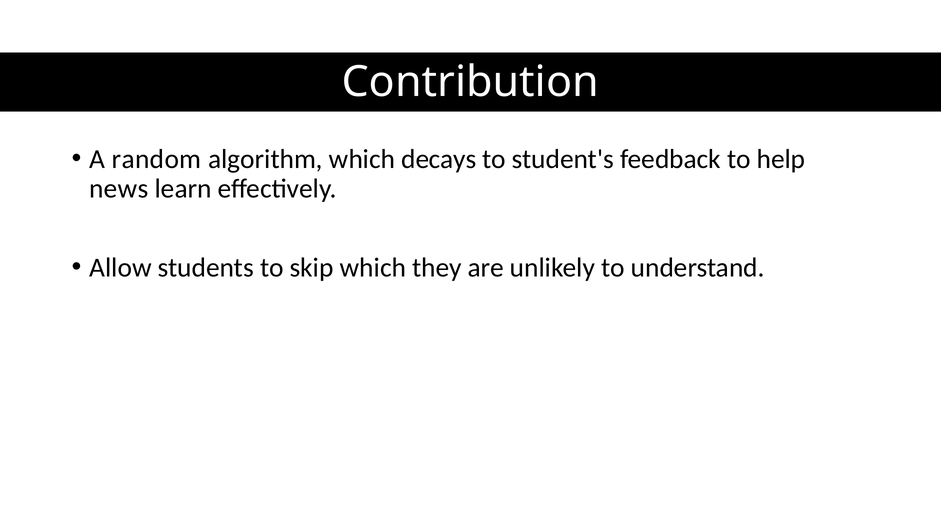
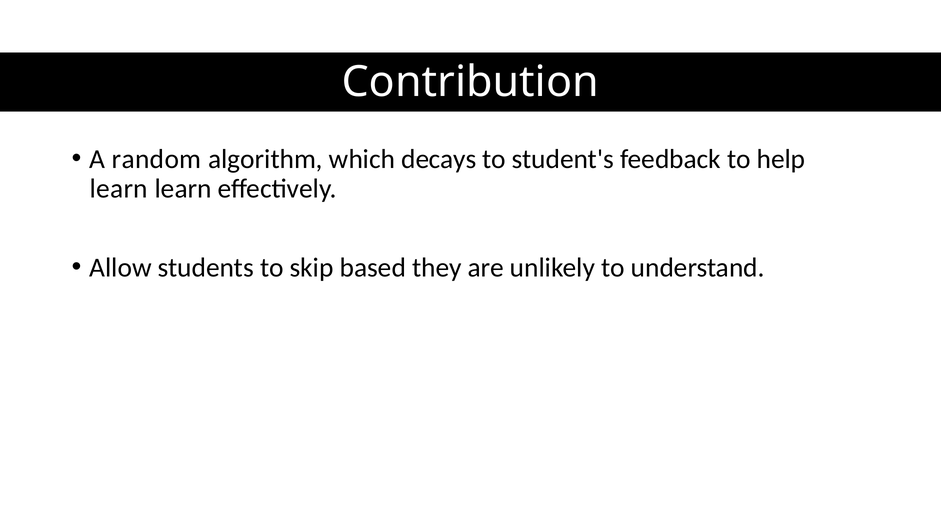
news: news -> learn (119, 189)
skip which: which -> based (373, 268)
